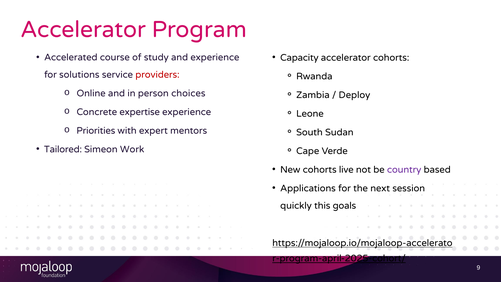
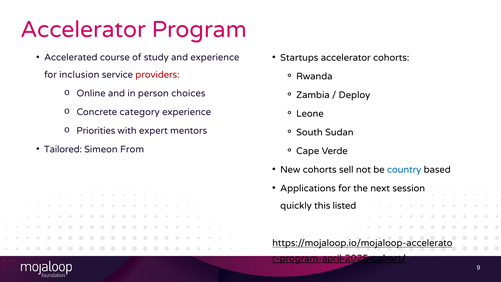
Capacity: Capacity -> Startups (299, 58)
solutions: solutions -> inclusion (79, 75)
expertise: expertise -> category (140, 112)
Work: Work -> From (132, 149)
live: live -> sell (346, 170)
country colour: purple -> blue (404, 170)
goals: goals -> listed (344, 205)
